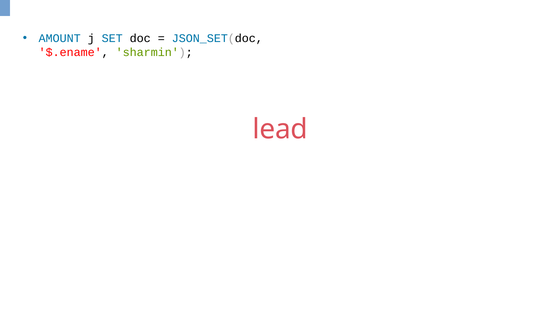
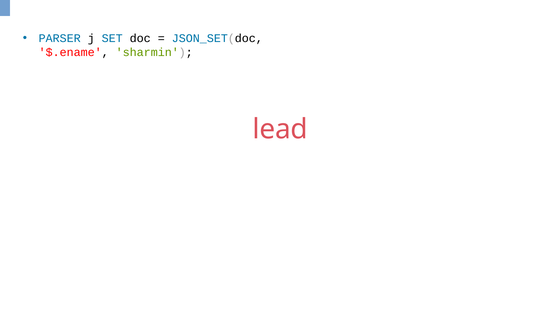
AMOUNT: AMOUNT -> PARSER (60, 38)
